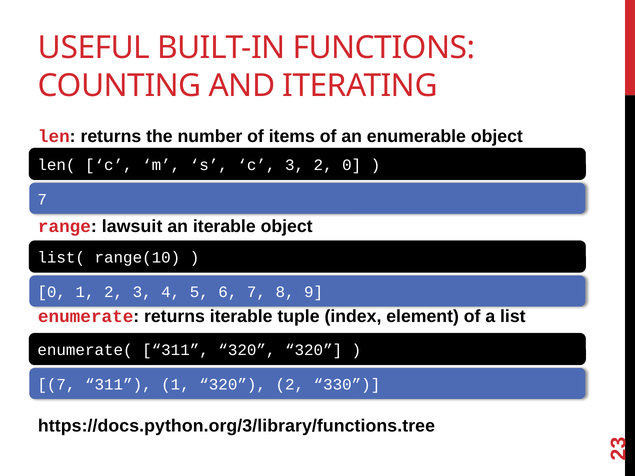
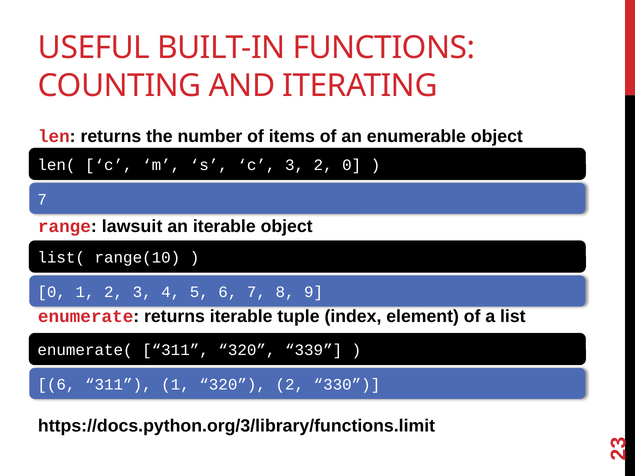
320 320: 320 -> 339 (314, 350)
7: 7 -> 6 (56, 385)
https://docs.python.org/3/library/functions.tree: https://docs.python.org/3/library/functions.tree -> https://docs.python.org/3/library/functions.limit (237, 426)
